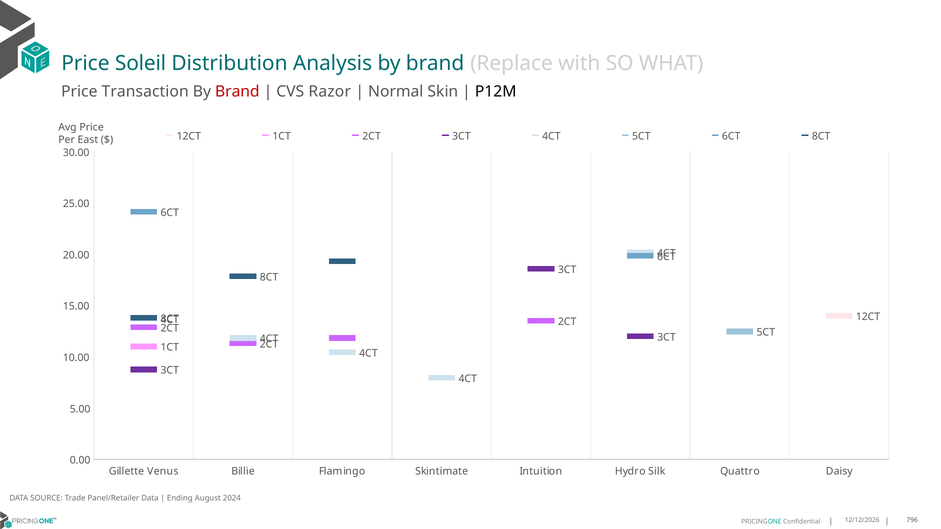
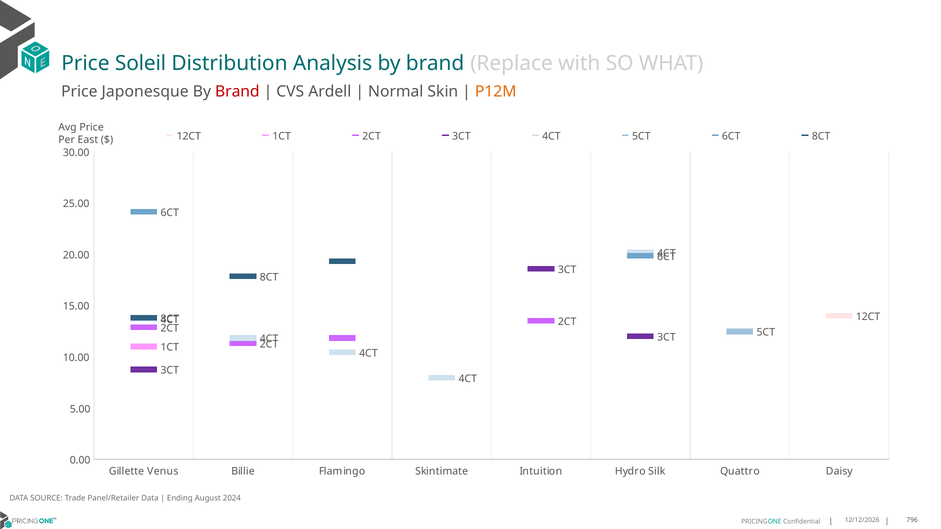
Transaction: Transaction -> Japonesque (145, 92)
Razor: Razor -> Ardell (330, 92)
P12M colour: black -> orange (496, 92)
